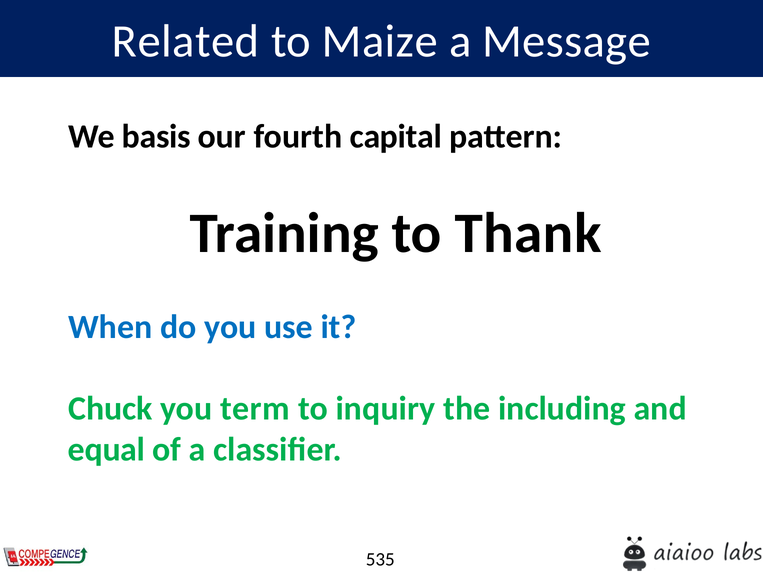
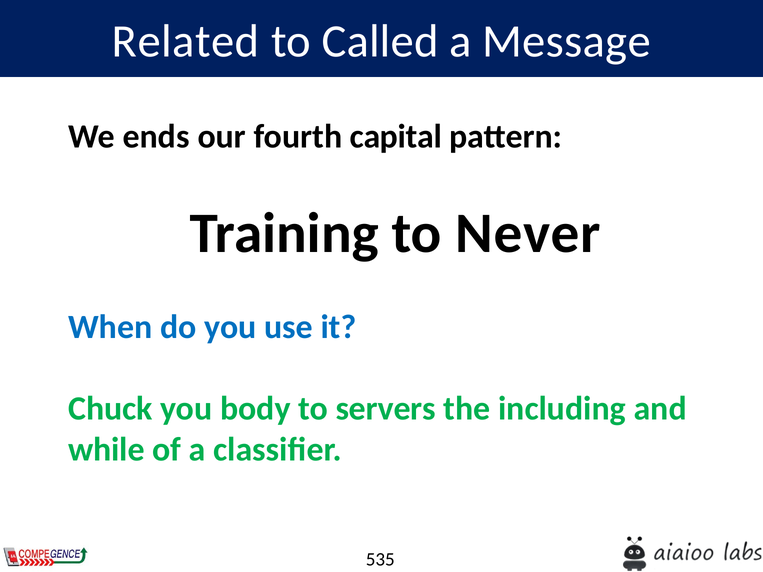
Maize: Maize -> Called (380, 42)
basis: basis -> ends (156, 137)
Thank: Thank -> Never (528, 234)
term: term -> body (255, 409)
inquiry: inquiry -> servers (386, 409)
equal: equal -> while (106, 450)
